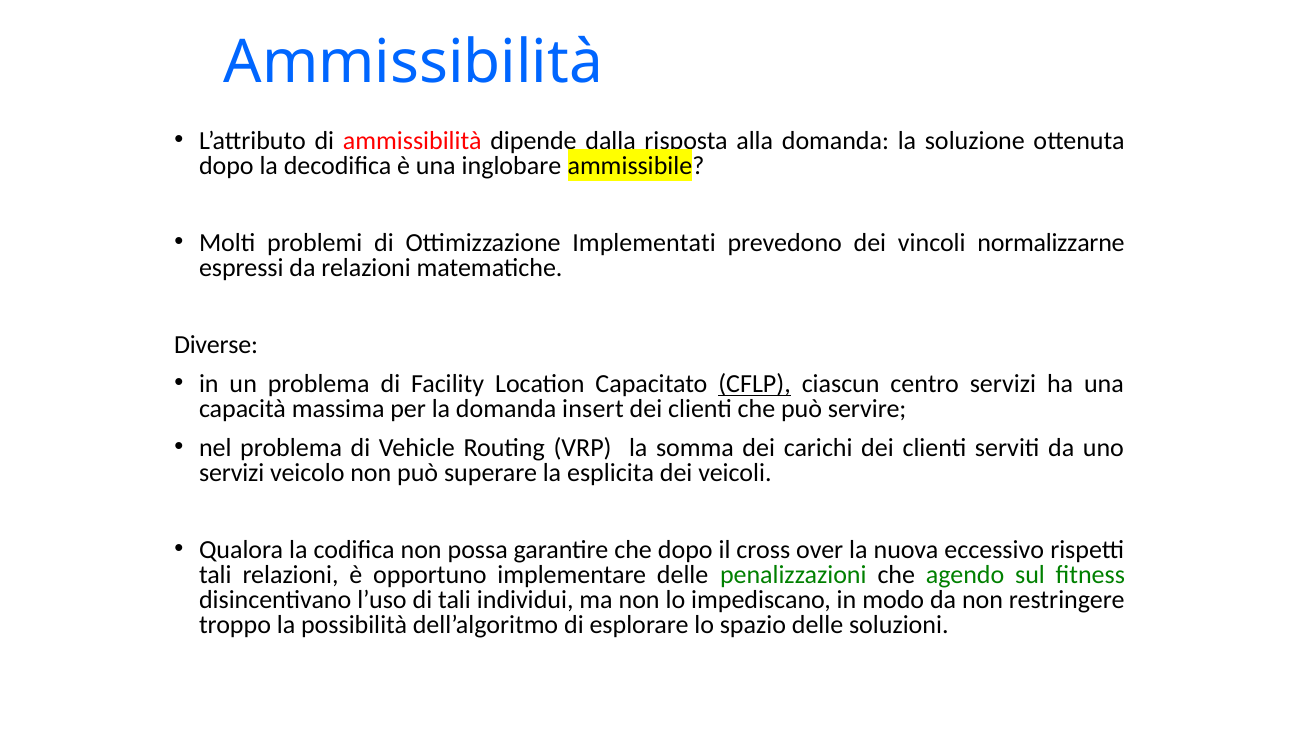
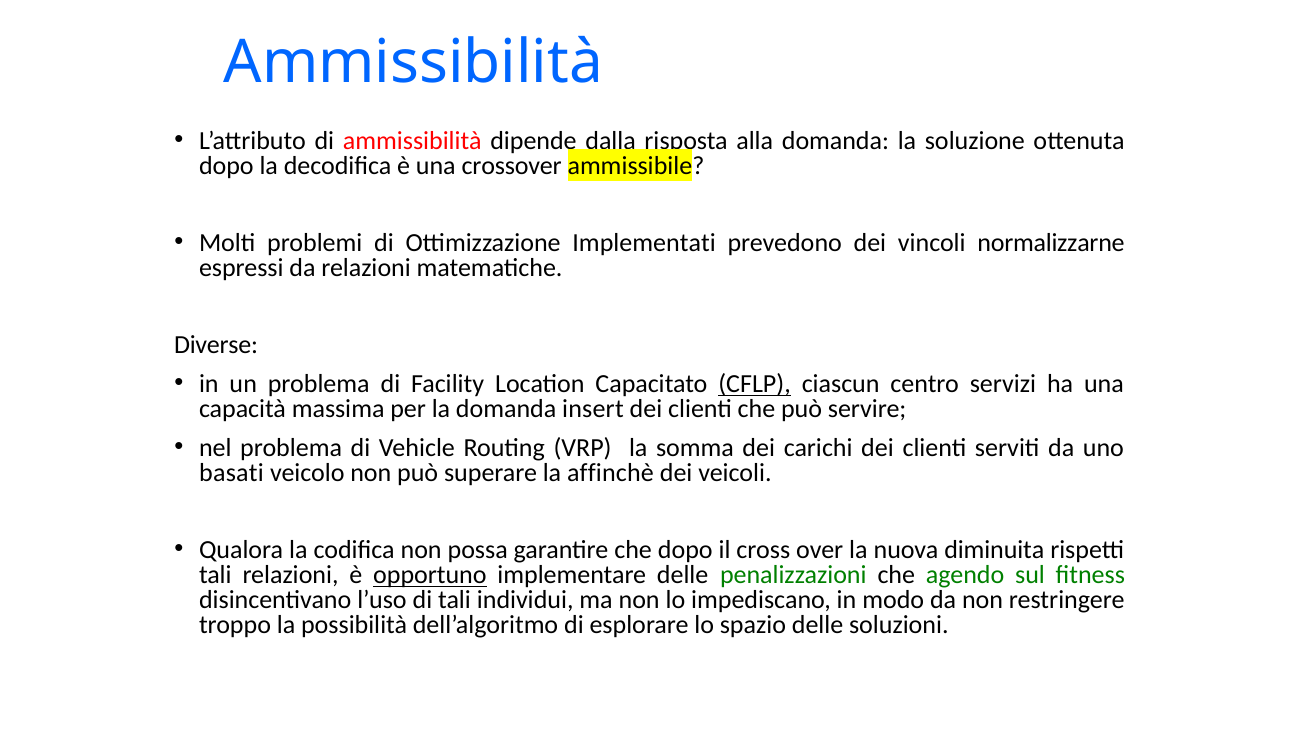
inglobare: inglobare -> crossover (512, 166)
servizi: servizi -> basati (231, 473)
esplicita: esplicita -> affinchè (611, 473)
eccessivo: eccessivo -> diminuita (994, 550)
opportuno underline: none -> present (430, 575)
